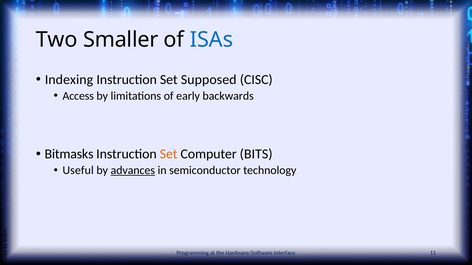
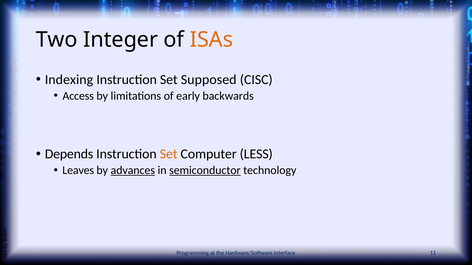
Smaller: Smaller -> Integer (121, 40)
ISAs colour: blue -> orange (211, 40)
Bitmasks: Bitmasks -> Depends (69, 154)
BITS: BITS -> LESS (256, 154)
Useful: Useful -> Leaves (78, 171)
semiconductor underline: none -> present (205, 171)
